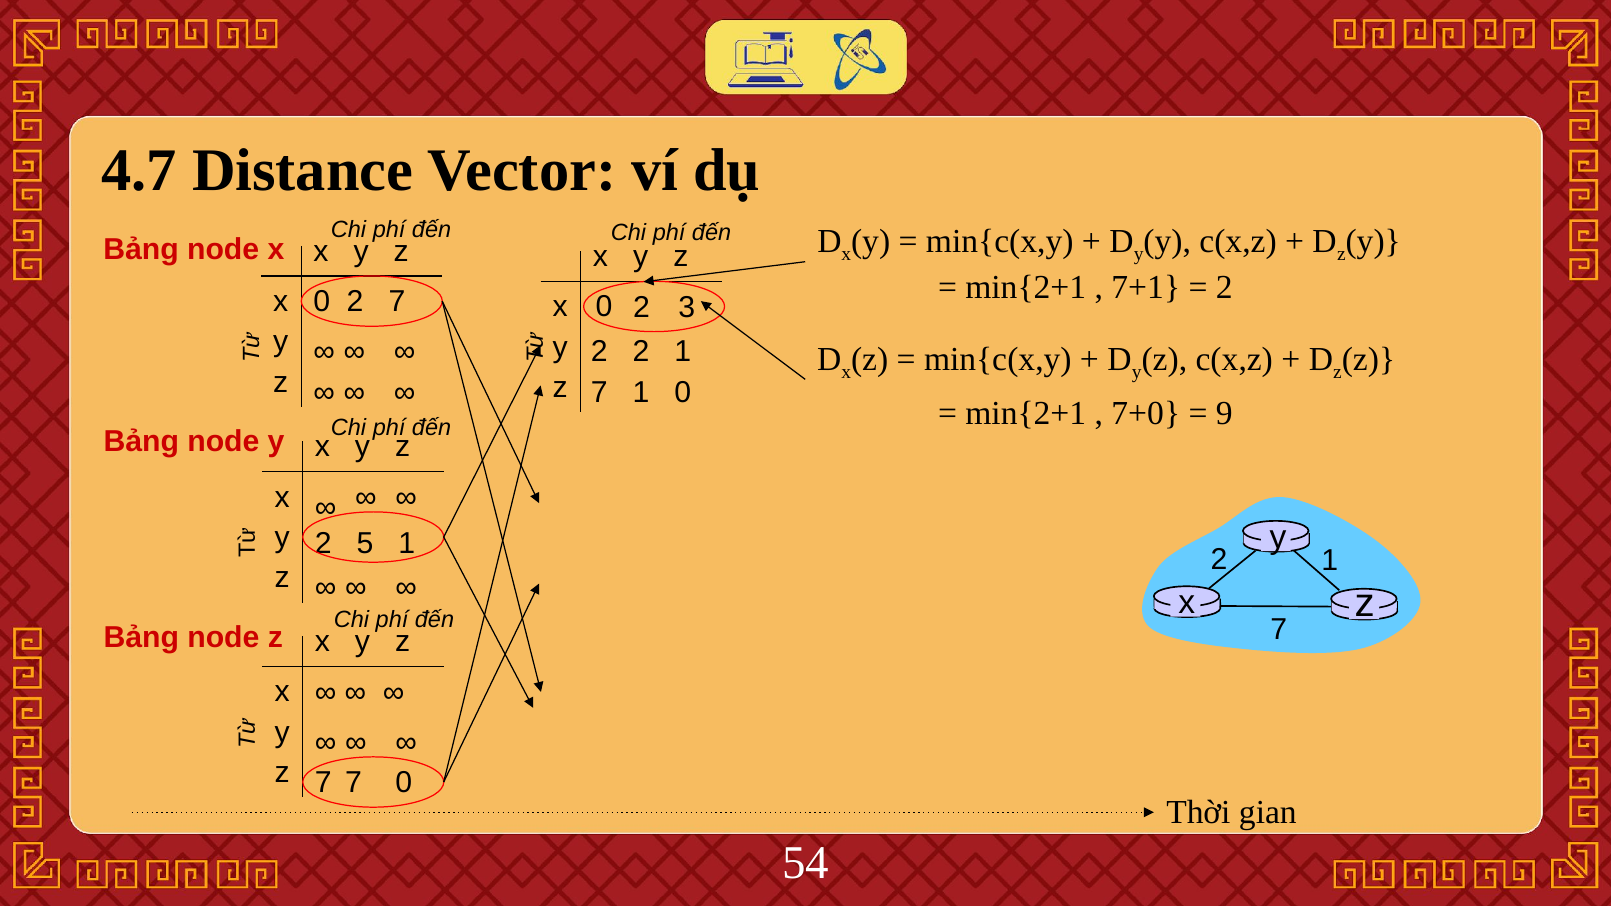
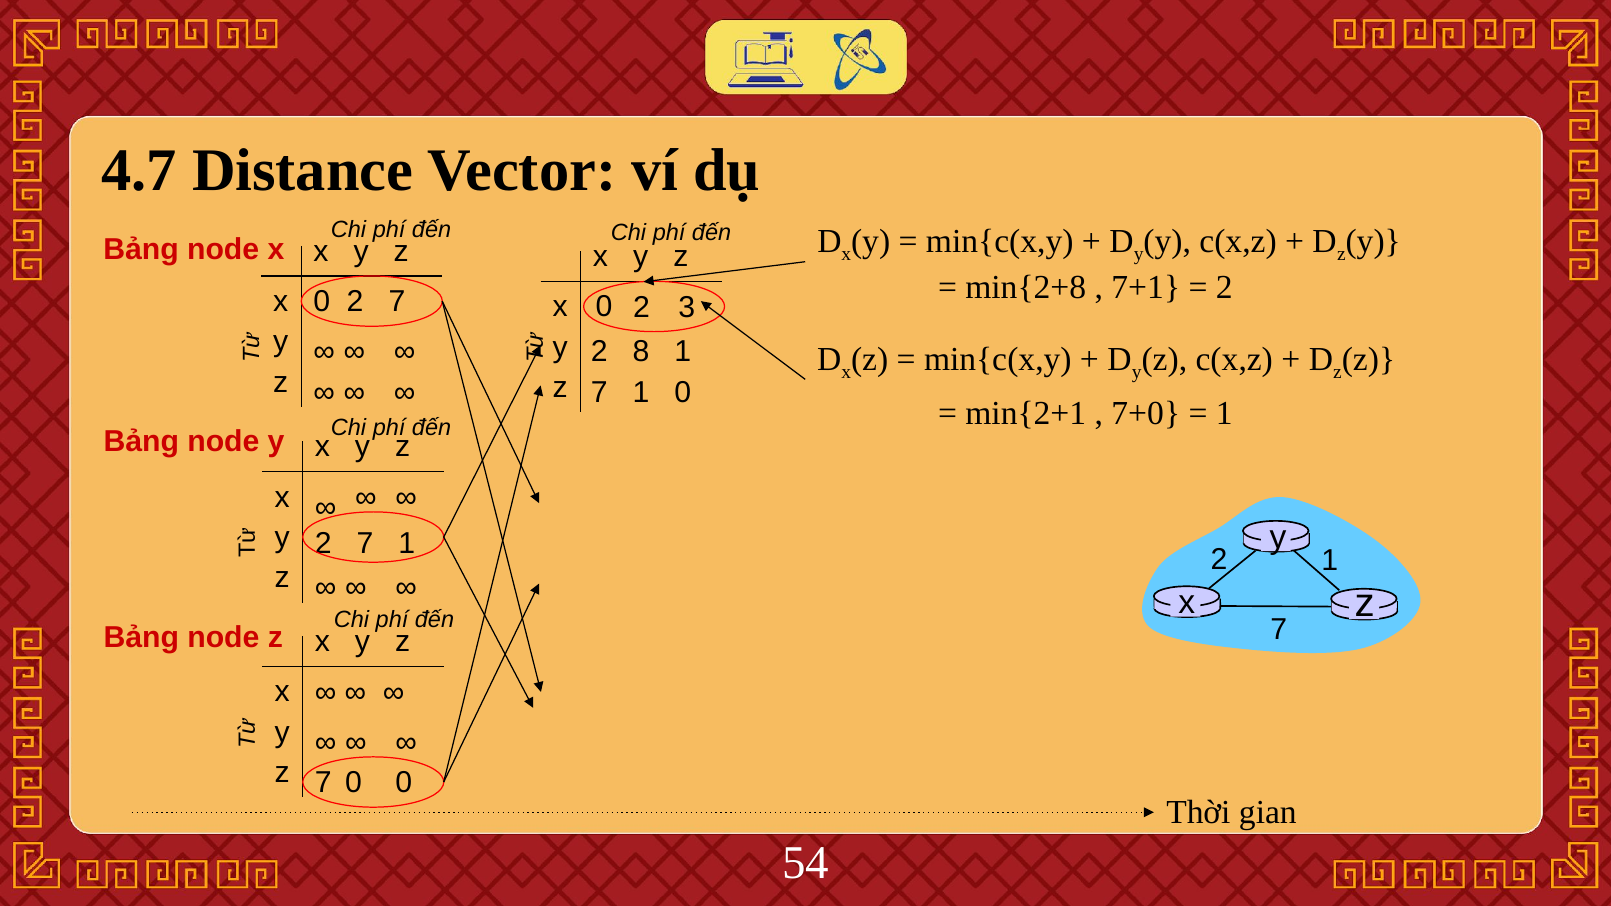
min{2+1: min{2+1 -> min{2+8 (1026, 287)
2 2: 2 -> 8 (641, 351)
9: 9 -> 1 (1224, 413)
5: 5 -> 7 (365, 544)
7 7: 7 -> 0 (353, 783)
